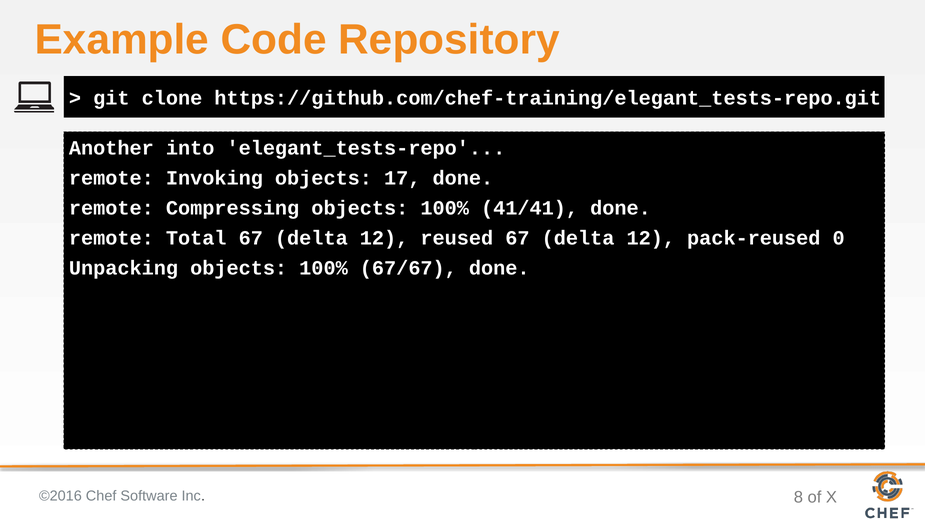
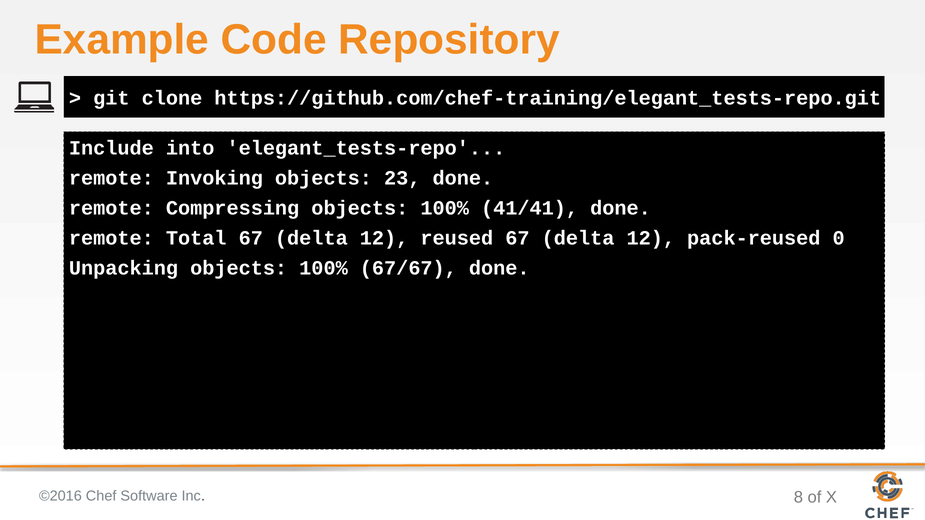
Another: Another -> Include (111, 148)
17: 17 -> 23 (402, 178)
